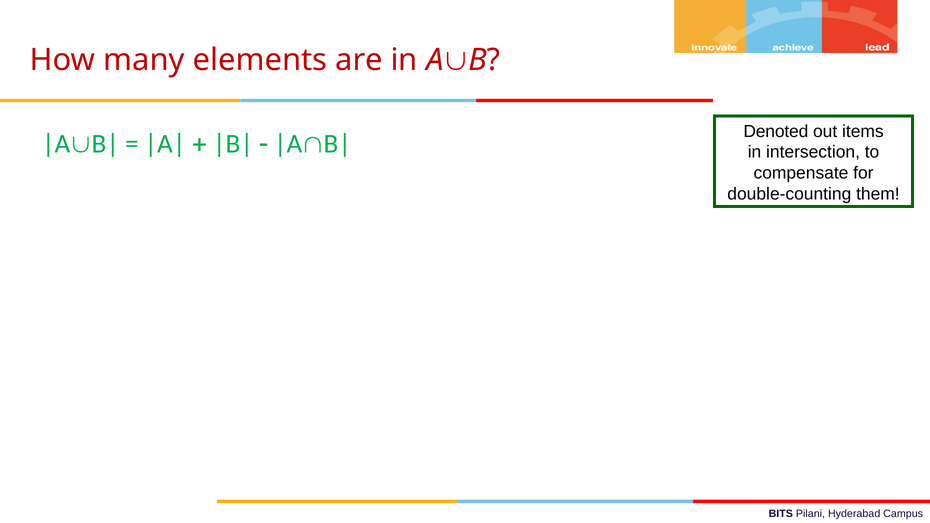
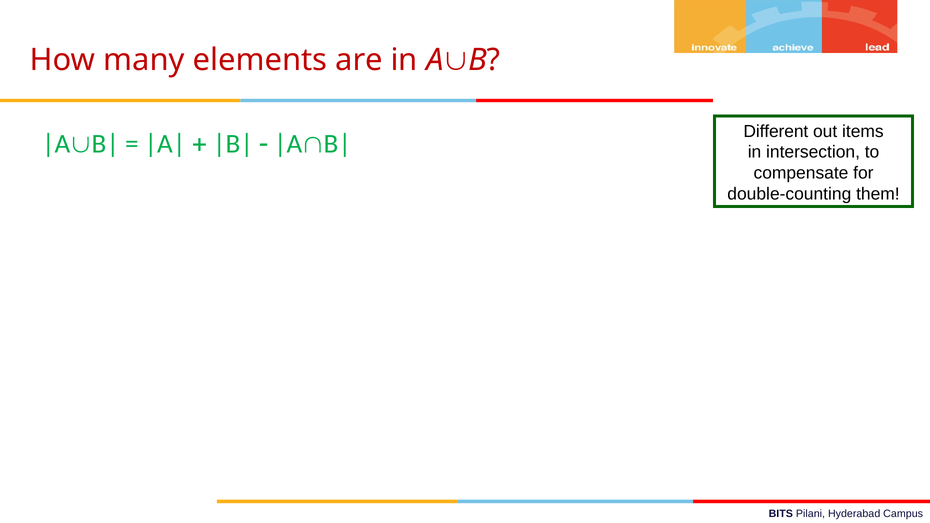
Denoted: Denoted -> Different (776, 131)
